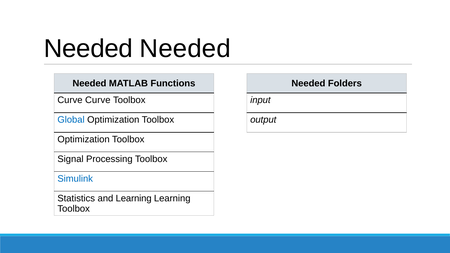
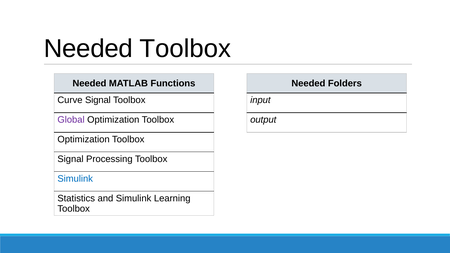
Needed: Needed -> Toolbox (185, 49)
Curve Curve: Curve -> Signal (98, 100)
Global colour: blue -> purple (71, 120)
and Learning: Learning -> Simulink (134, 198)
